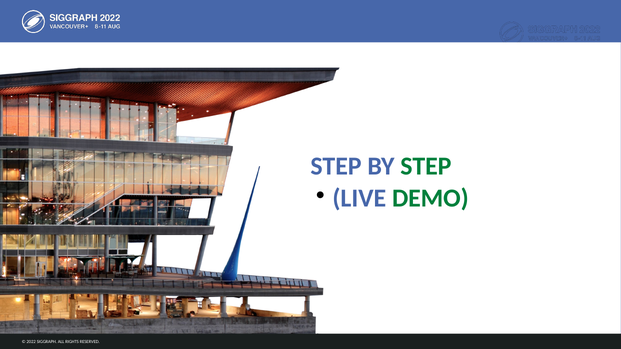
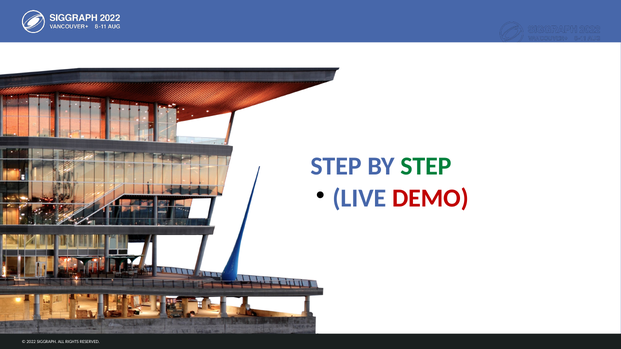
DEMO colour: green -> red (430, 198)
